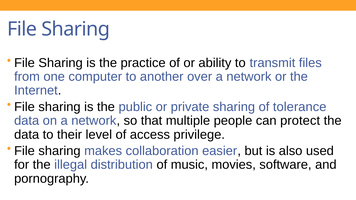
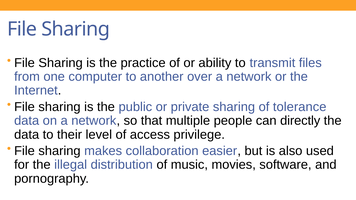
protect: protect -> directly (300, 121)
